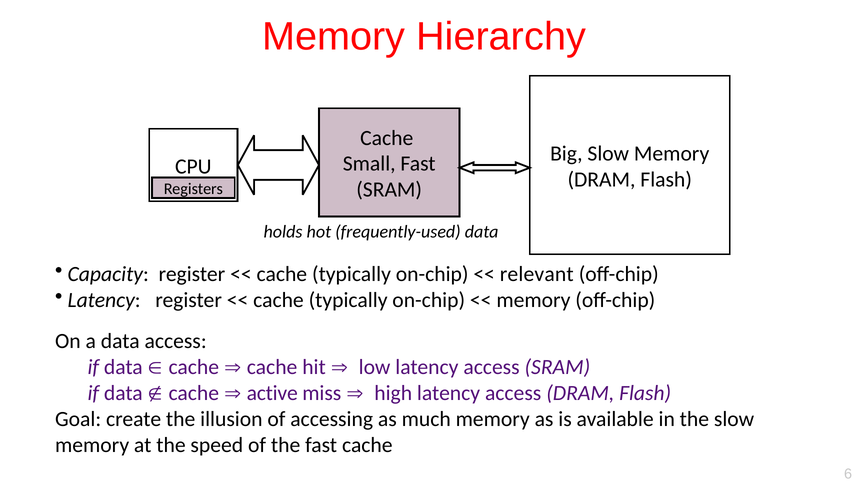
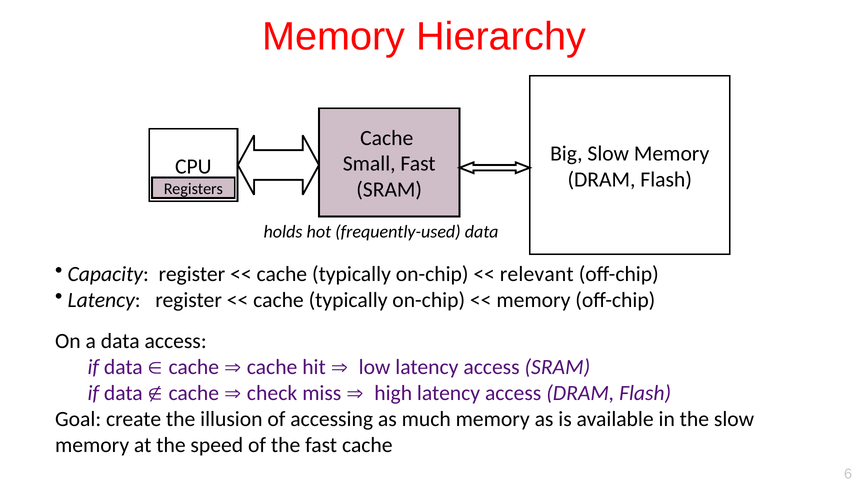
active: active -> check (272, 393)
